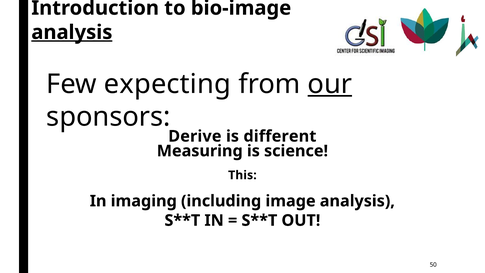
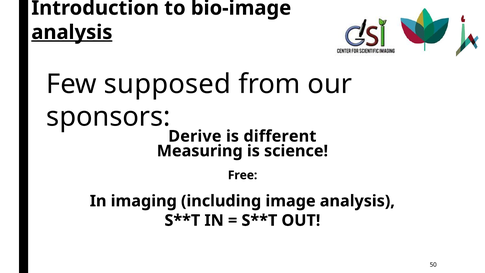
expecting: expecting -> supposed (167, 84)
our underline: present -> none (330, 84)
This: This -> Free (243, 175)
